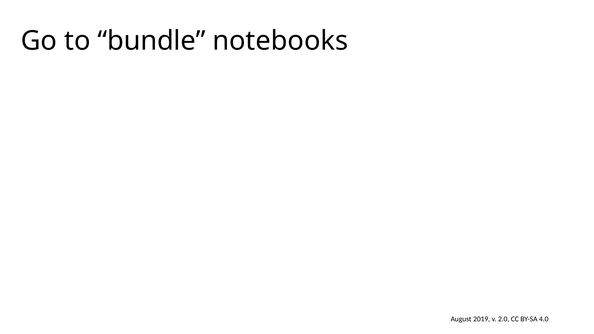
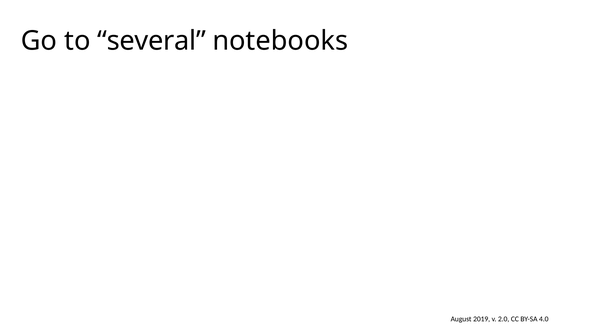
bundle: bundle -> several (152, 41)
